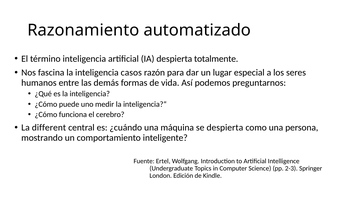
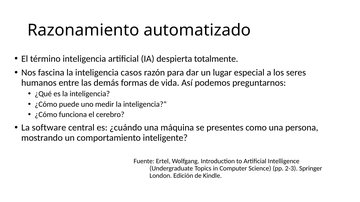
different: different -> software (49, 128)
se despierta: despierta -> presentes (225, 128)
